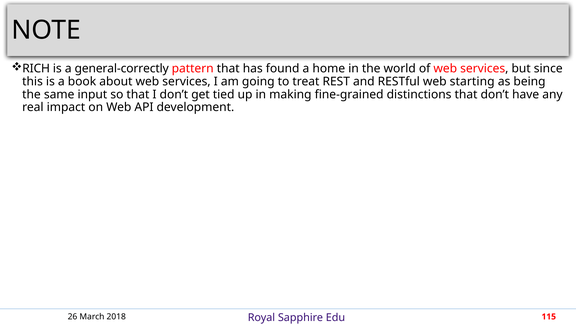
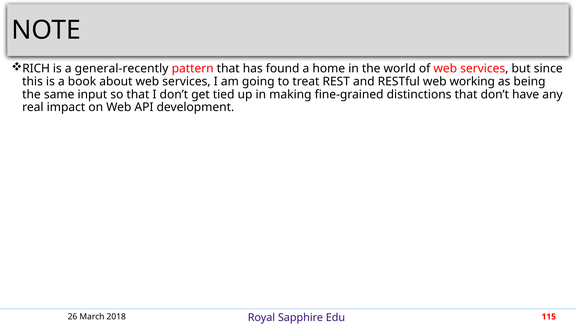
general-correctly: general-correctly -> general-recently (122, 68)
starting: starting -> working (472, 81)
